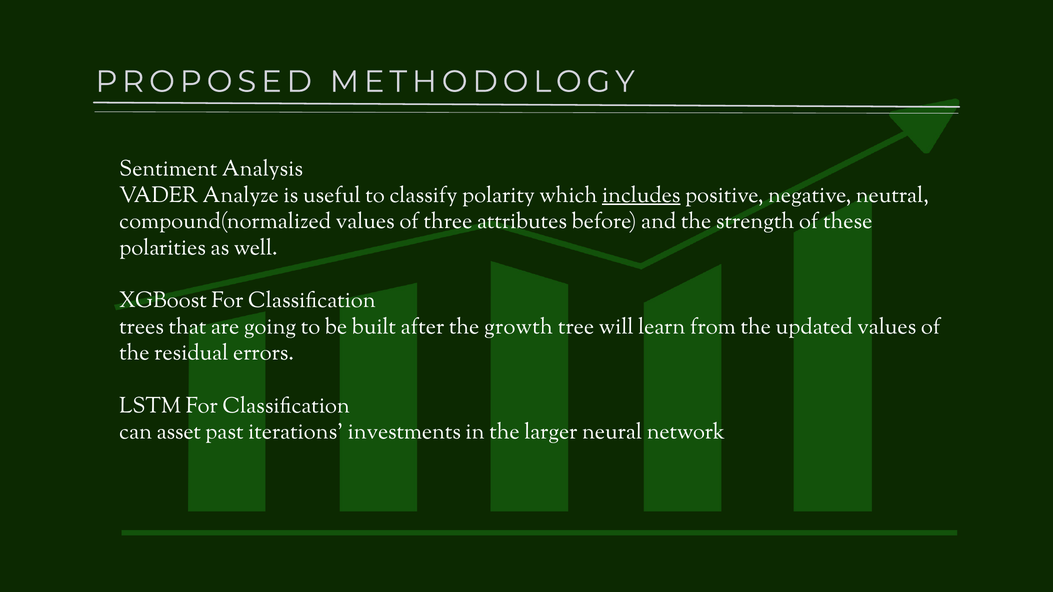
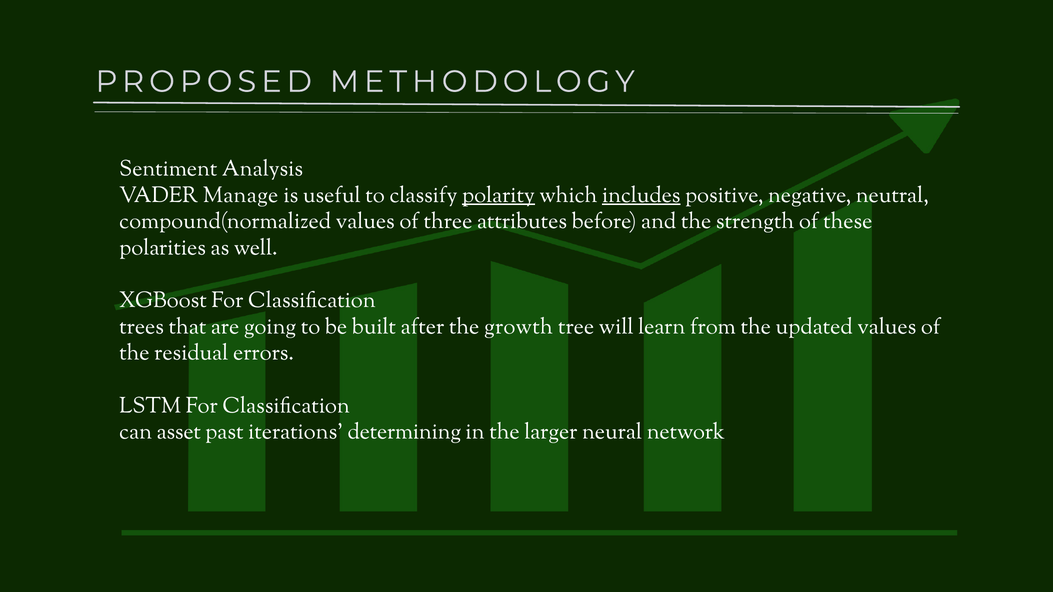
Analyze: Analyze -> Manage (241, 195)
polarity underline: none -> present (498, 195)
investments: investments -> determining (404, 432)
